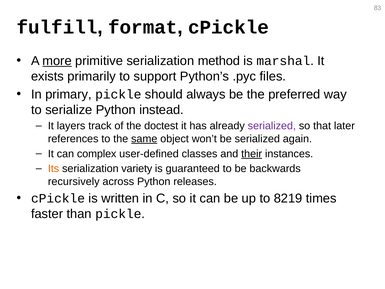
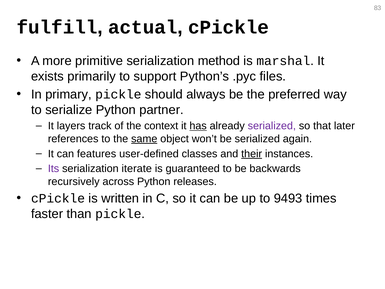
format: format -> actual (143, 27)
more underline: present -> none (57, 61)
instead: instead -> partner (161, 110)
doctest: doctest -> context (161, 126)
has underline: none -> present (198, 126)
complex: complex -> features (97, 154)
Its colour: orange -> purple (54, 169)
variety: variety -> iterate (137, 169)
8219: 8219 -> 9493 (288, 198)
